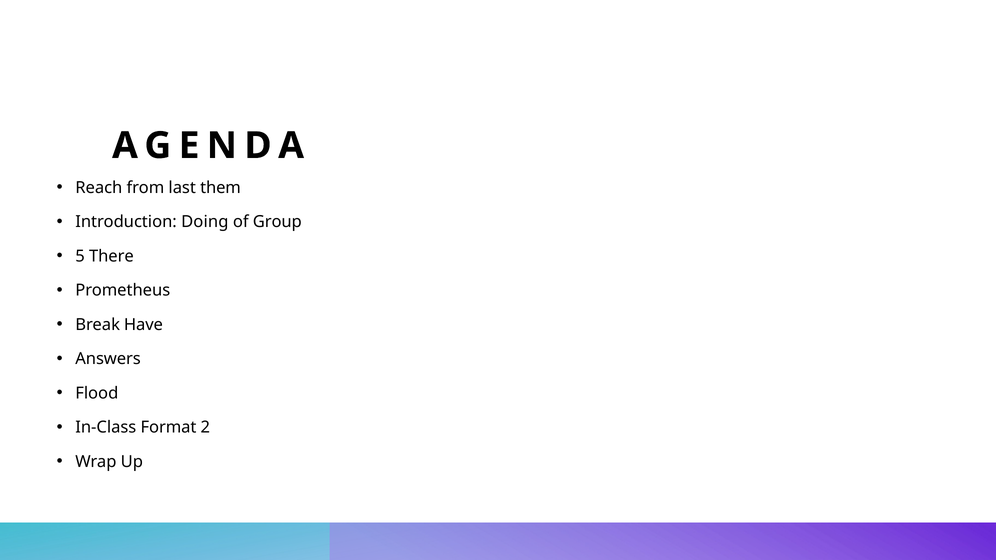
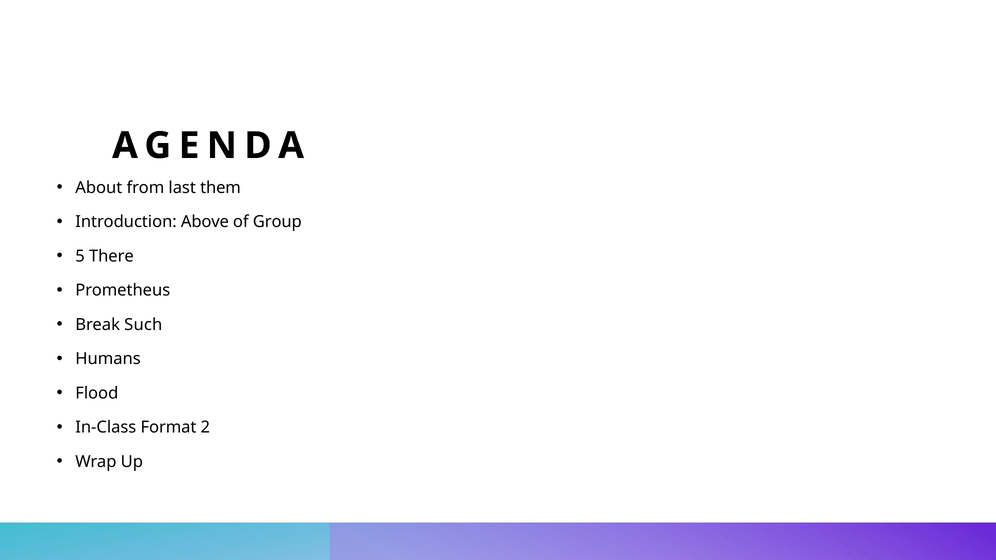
Reach: Reach -> About (99, 188)
Doing: Doing -> Above (205, 222)
Have: Have -> Such (143, 325)
Answers: Answers -> Humans (108, 359)
